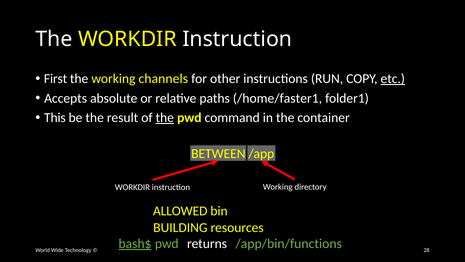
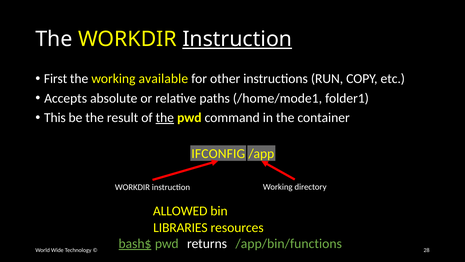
Instruction underline: none -> present (237, 39)
channels: channels -> available (163, 79)
etc underline: present -> none (393, 79)
/home/faster1: /home/faster1 -> /home/mode1 (277, 98)
BETWEEN: BETWEEN -> IFCONFIG (218, 153)
BUILDING: BUILDING -> LIBRARIES (180, 227)
